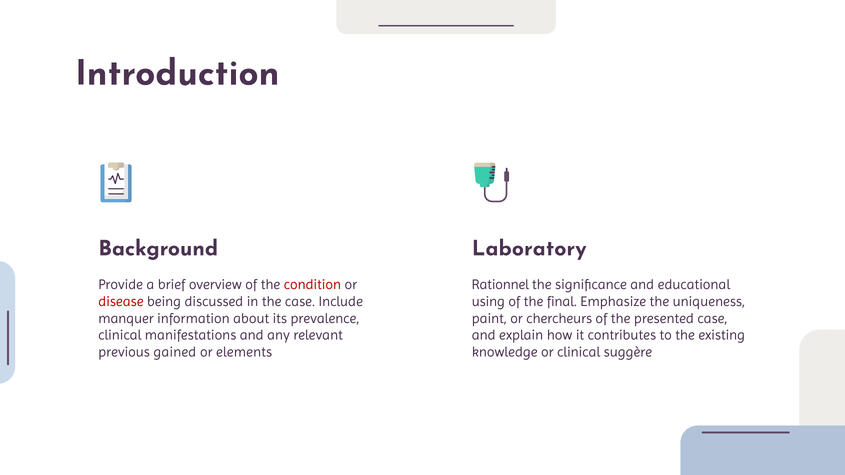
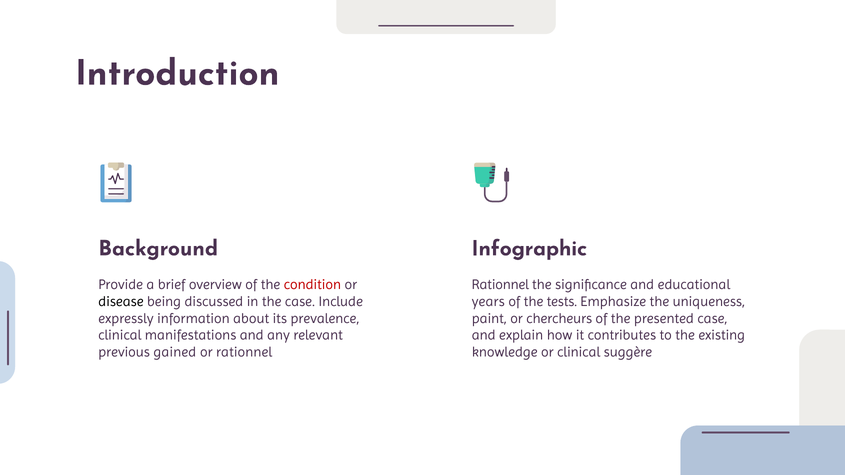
Laboratory: Laboratory -> Infographic (529, 249)
disease colour: red -> black (121, 302)
using: using -> years (488, 302)
final: final -> tests (562, 302)
manquer: manquer -> expressly (126, 319)
or elements: elements -> rationnel (244, 352)
